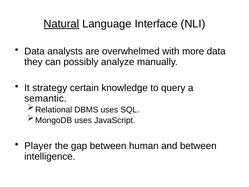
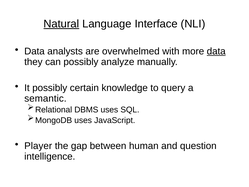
data underline: none -> present (216, 51)
It strategy: strategy -> possibly (50, 88)
and between: between -> question (198, 146)
